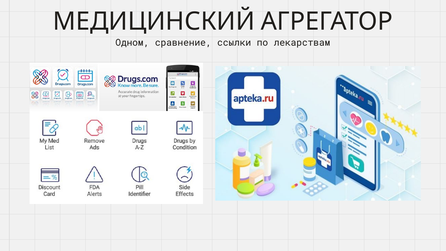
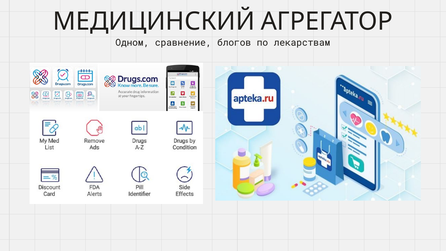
ссылки: ссылки -> блогов (234, 43)
